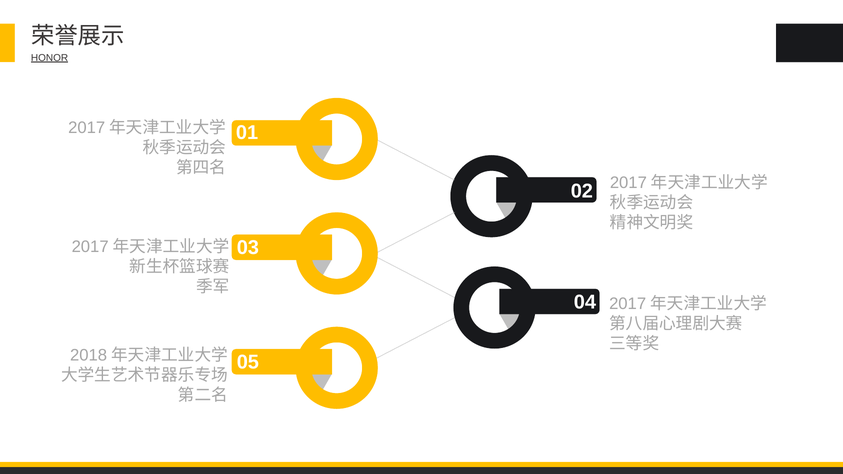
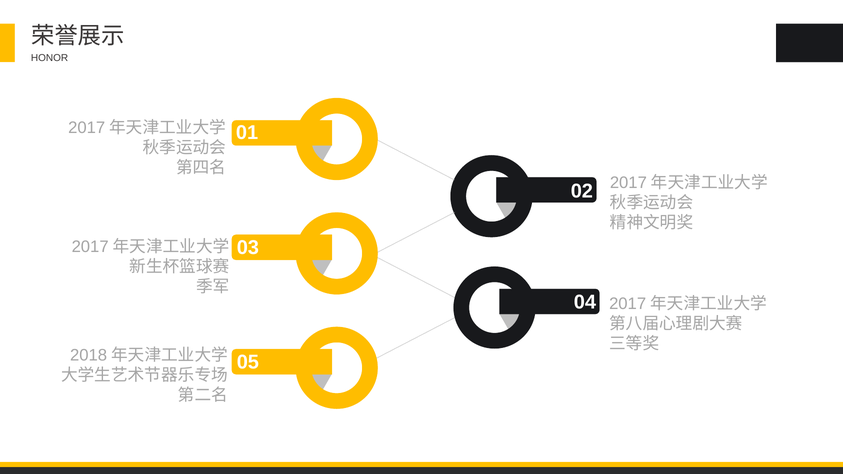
HONOR underline: present -> none (50, 58)
